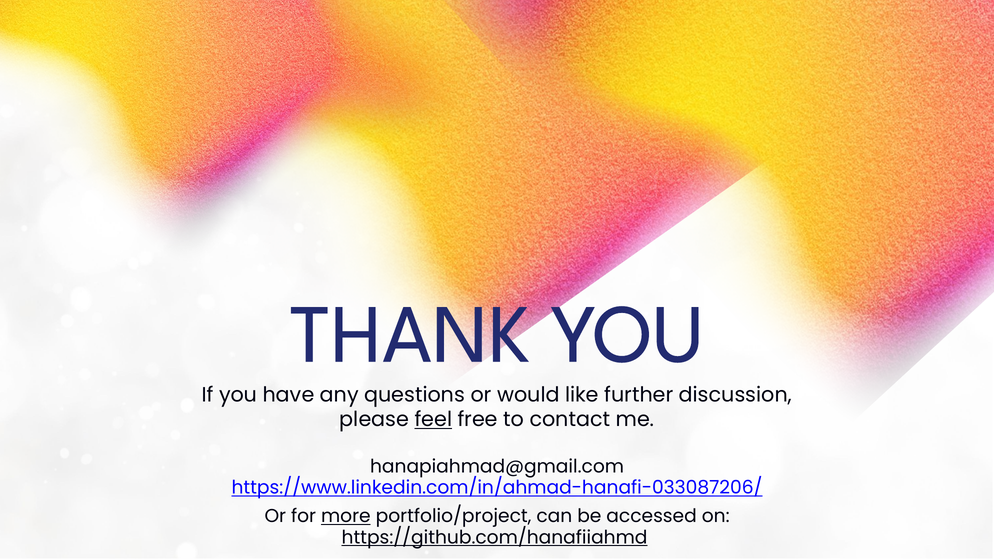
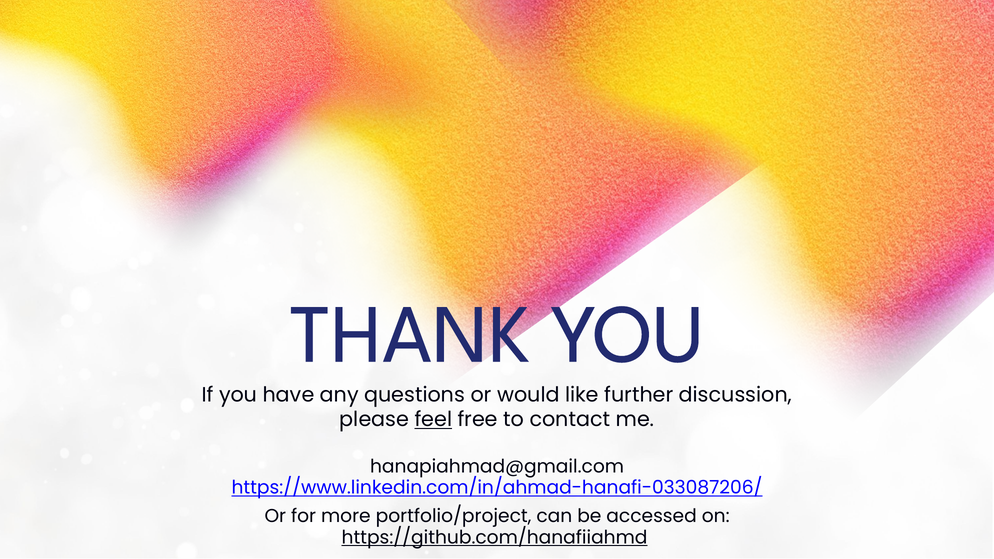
more underline: present -> none (346, 516)
